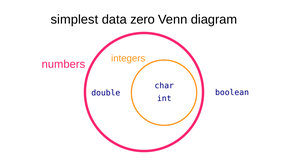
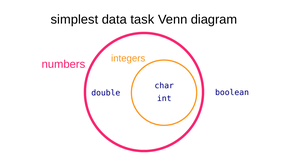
zero: zero -> task (142, 19)
